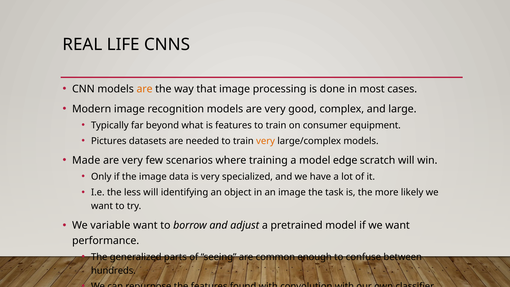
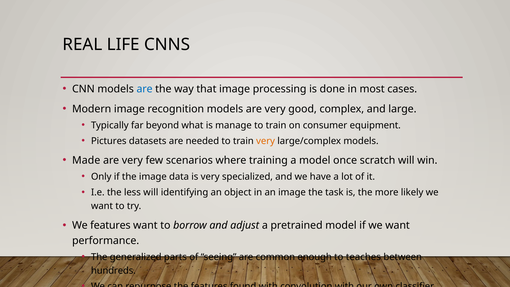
are colour: orange -> blue (145, 89)
is features: features -> manage (233, 125)
edge: edge -> once (345, 160)
We variable: variable -> features (110, 225)
confuse: confuse -> teaches (363, 257)
